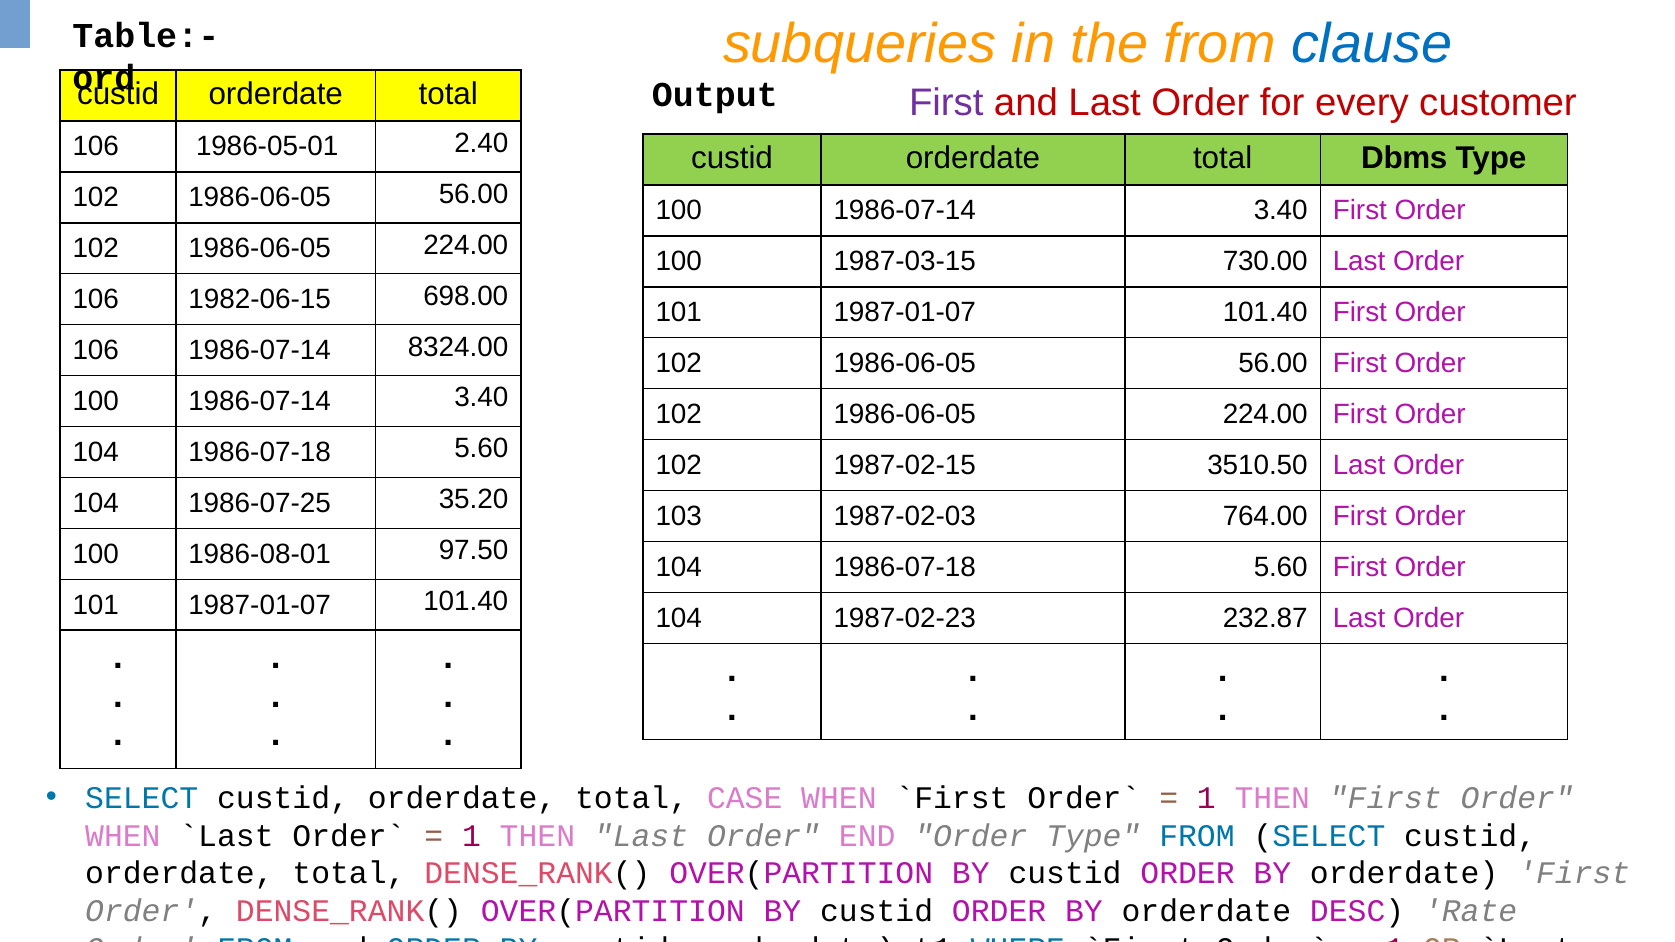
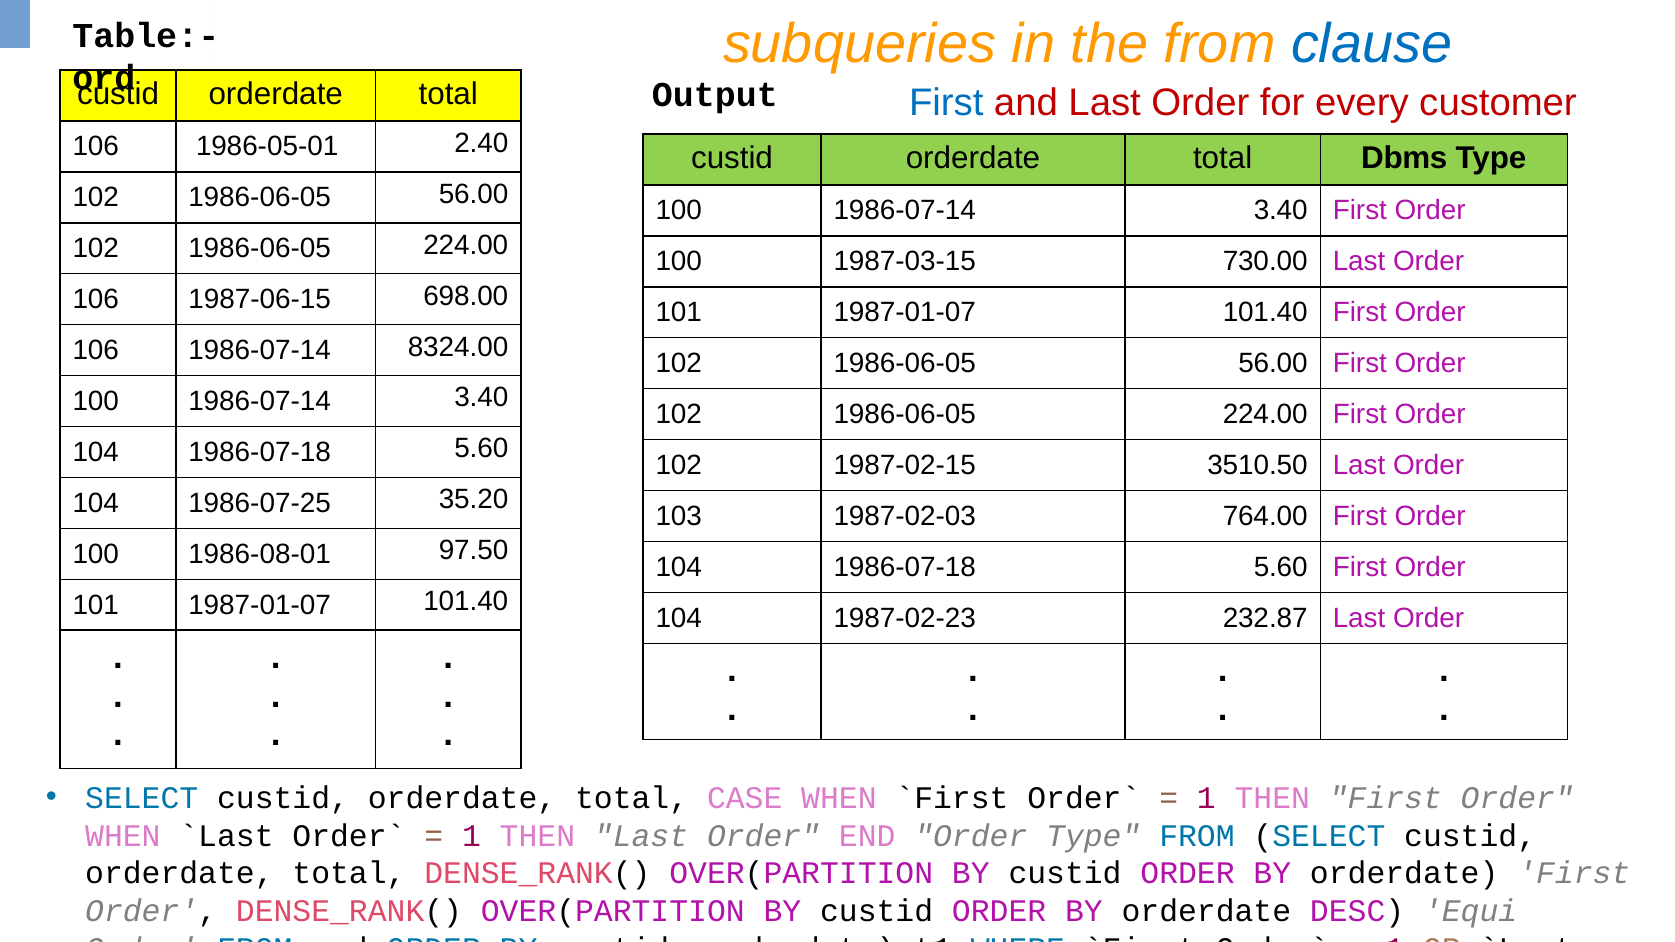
First colour: purple -> blue (946, 103)
1982-06-15: 1982-06-15 -> 1987-06-15 (260, 300)
Rate: Rate -> Equi (1470, 911)
